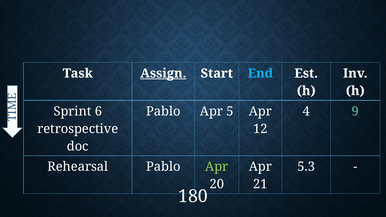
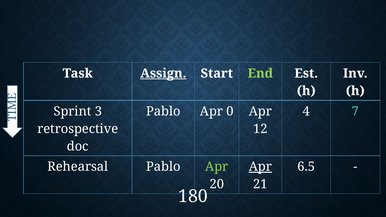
End colour: light blue -> light green (260, 73)
6: 6 -> 3 (98, 111)
5: 5 -> 0 (230, 111)
9: 9 -> 7 (355, 111)
Apr underline: none -> present (260, 167)
5.3: 5.3 -> 6.5 (306, 167)
